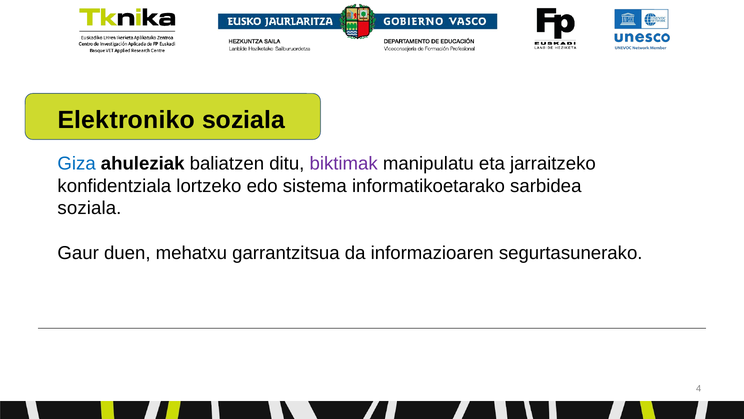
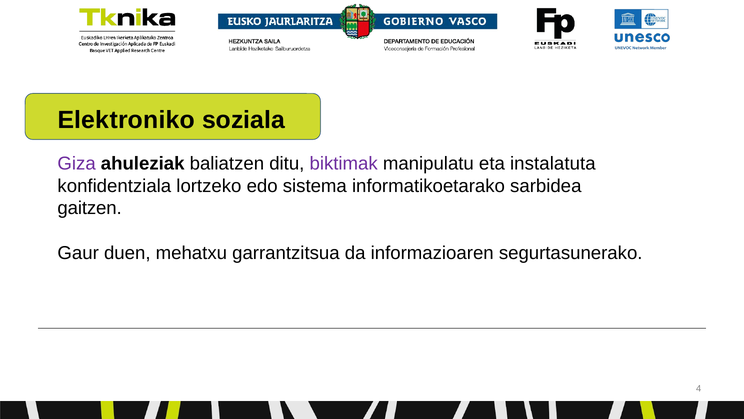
Giza colour: blue -> purple (77, 163)
jarraitzeko: jarraitzeko -> instalatuta (553, 163)
soziala: soziala -> gaitzen (90, 208)
